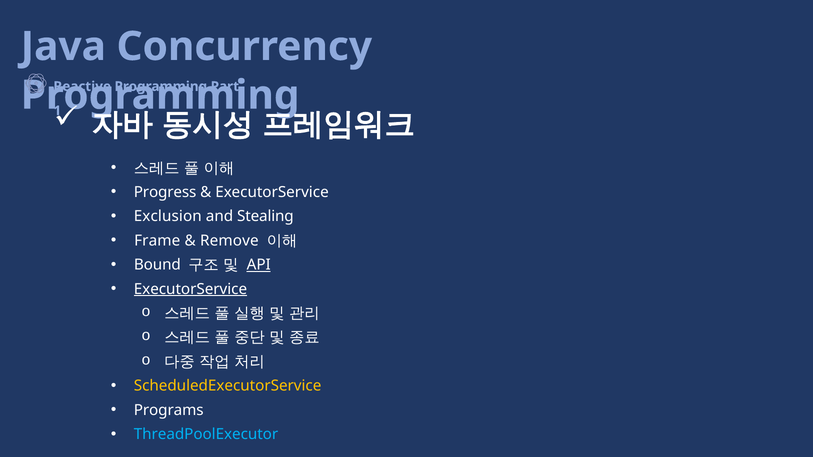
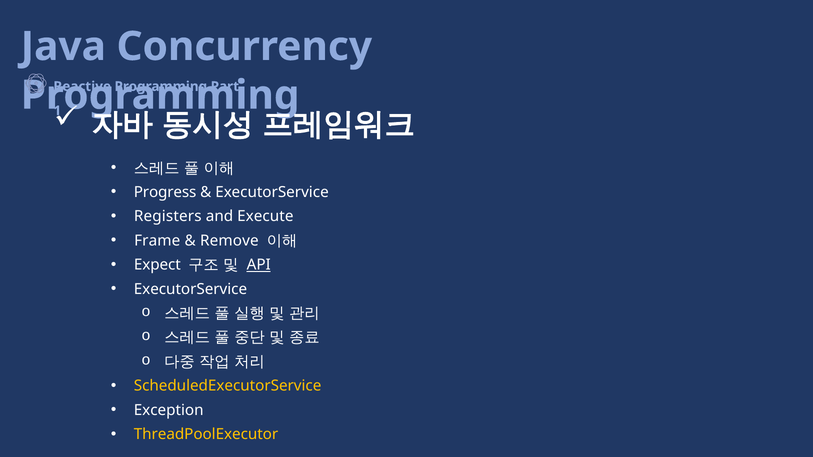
Exclusion: Exclusion -> Registers (168, 217)
Stealing: Stealing -> Execute (265, 217)
Bound: Bound -> Expect (157, 265)
ExecutorService underline: present -> none (190, 289)
Programs: Programs -> Exception (169, 410)
ThreadPoolExecutor colour: light blue -> yellow (206, 435)
